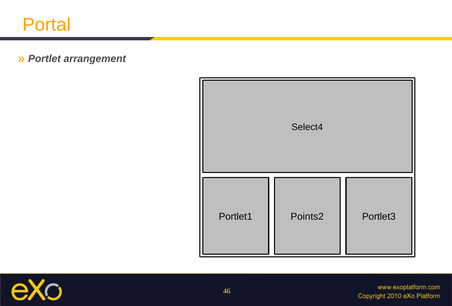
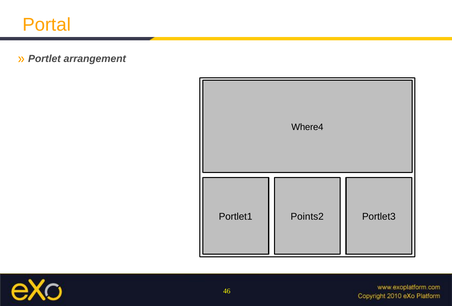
Select4: Select4 -> Where4 (307, 127)
